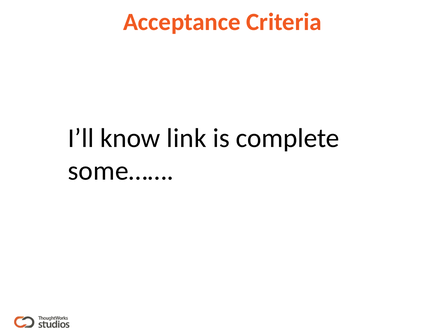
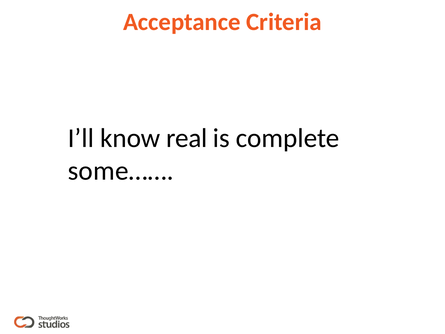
link: link -> real (187, 138)
